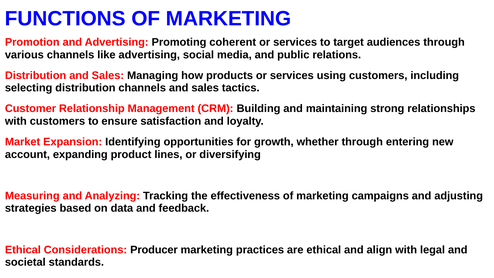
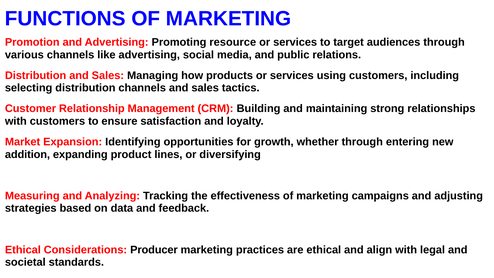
coherent: coherent -> resource (233, 42)
account: account -> addition (27, 154)
